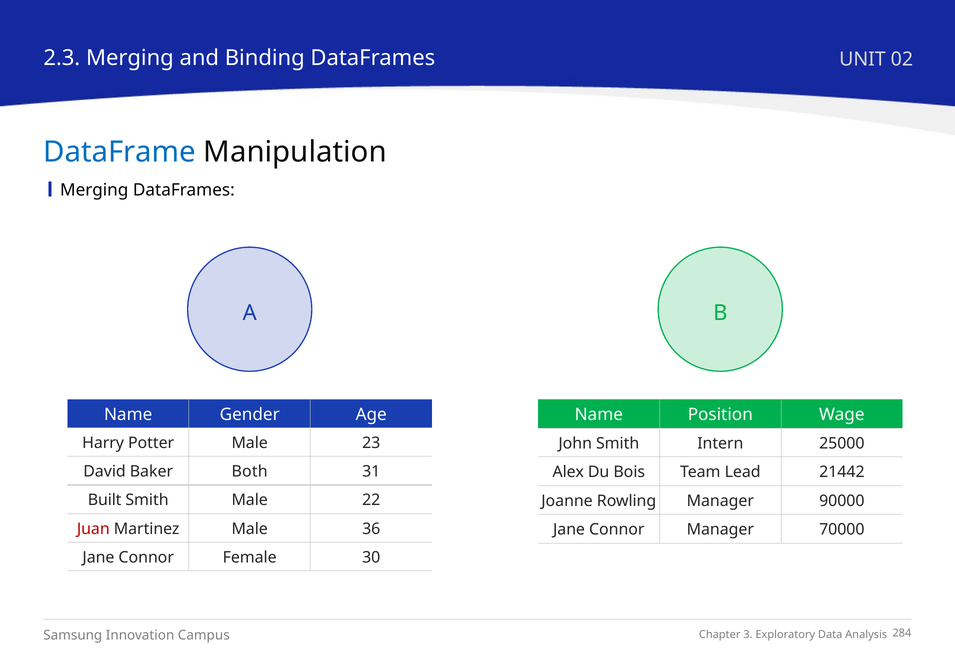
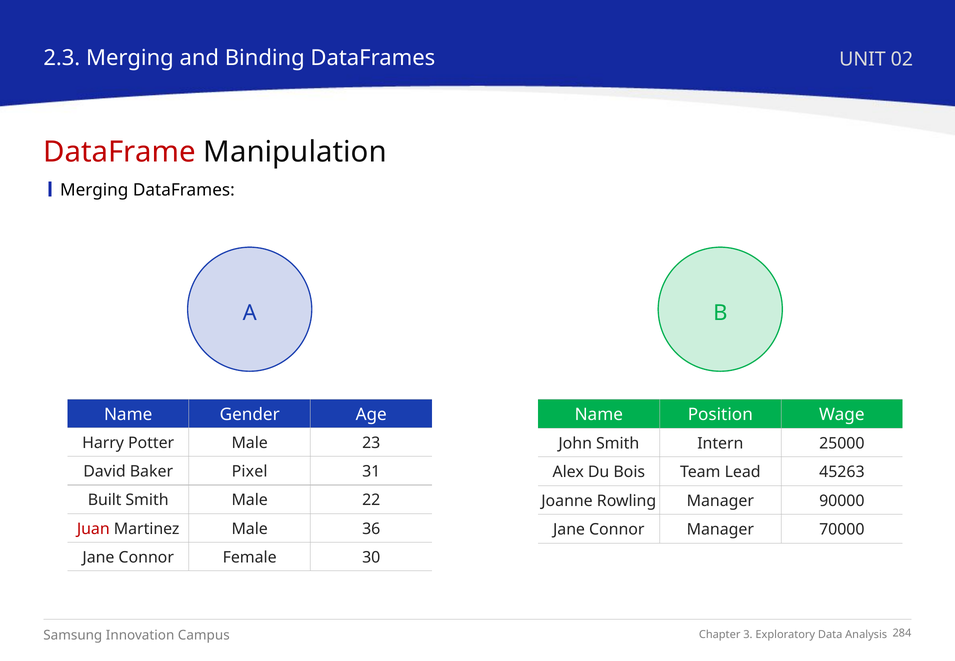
DataFrame colour: blue -> red (120, 152)
Both: Both -> Pixel (250, 472)
21442: 21442 -> 45263 (842, 472)
